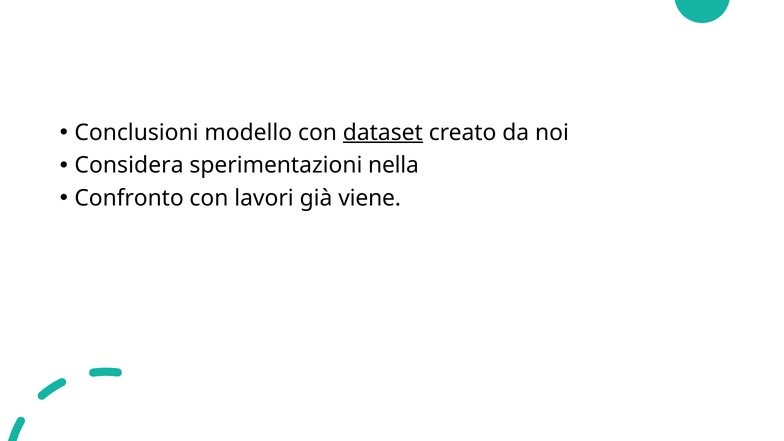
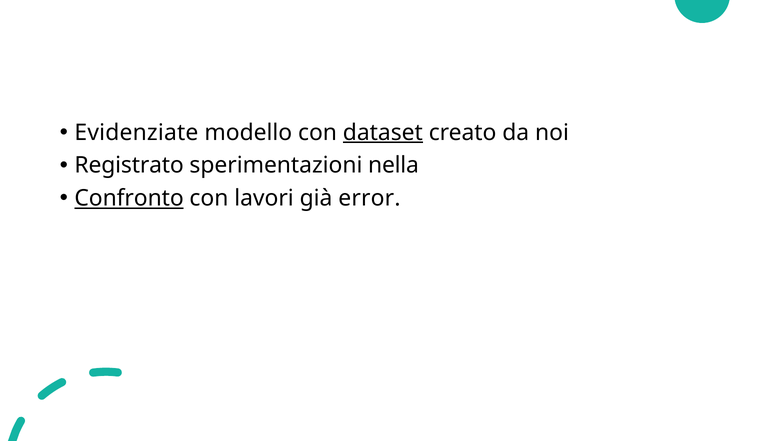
Conclusioni: Conclusioni -> Evidenziate (136, 133)
Considera: Considera -> Registrato (129, 165)
Confronto underline: none -> present (129, 198)
viene: viene -> error (369, 198)
